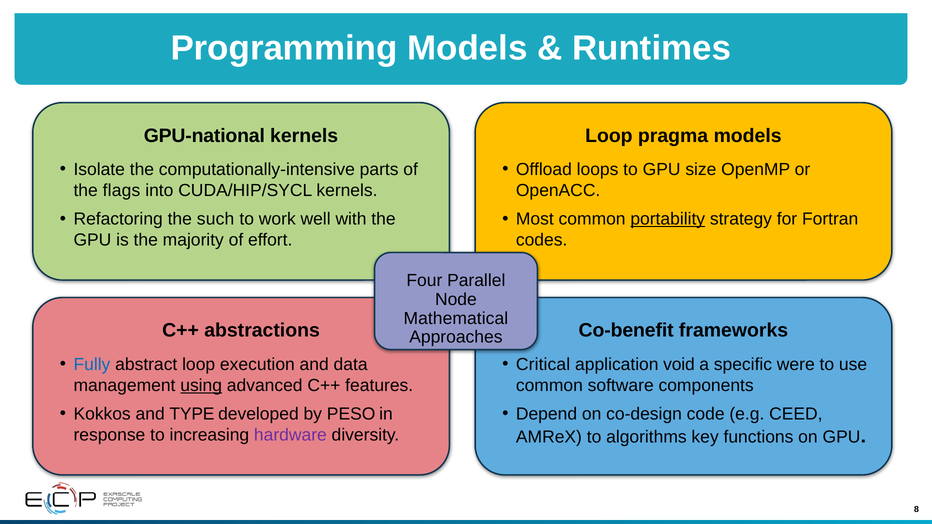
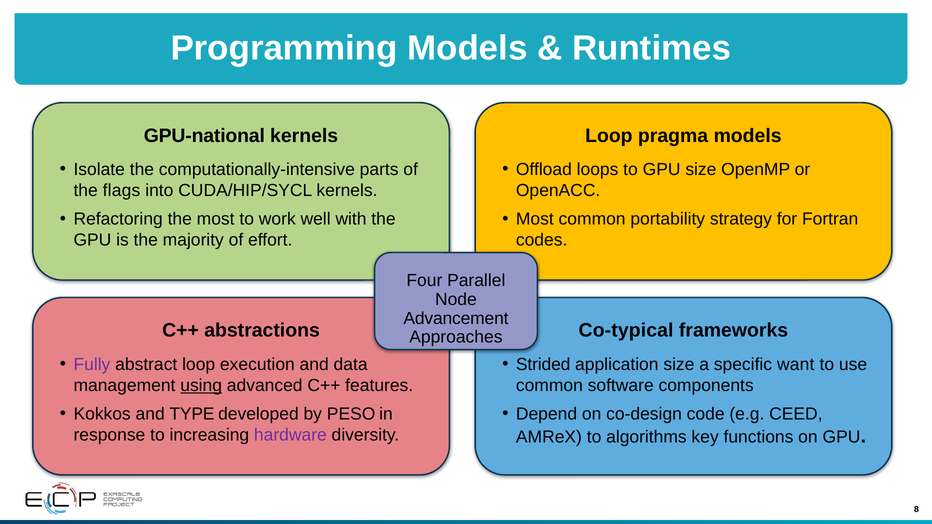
the such: such -> most (216, 219)
portability underline: present -> none (668, 219)
Mathematical: Mathematical -> Advancement (456, 318)
Co-benefit: Co-benefit -> Co-typical (626, 331)
Fully colour: blue -> purple (92, 365)
Critical: Critical -> Strided (543, 365)
application void: void -> size (679, 365)
were: were -> want (796, 365)
